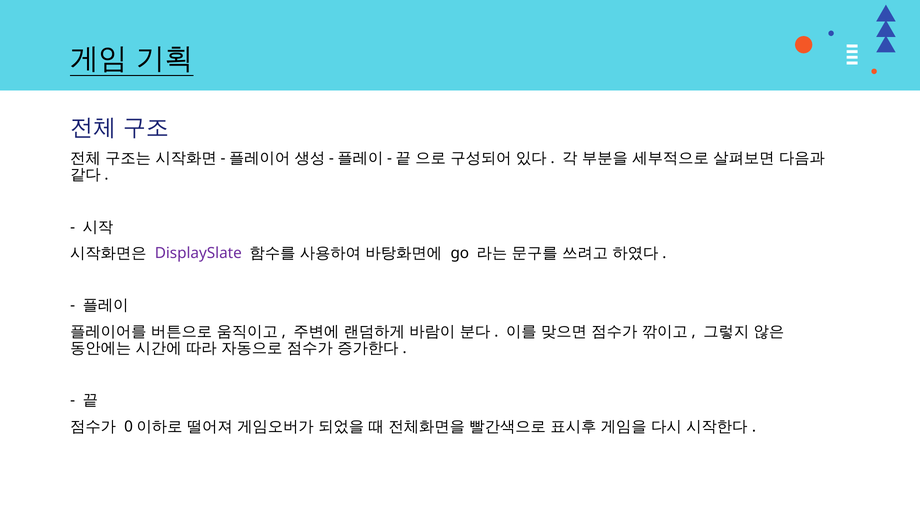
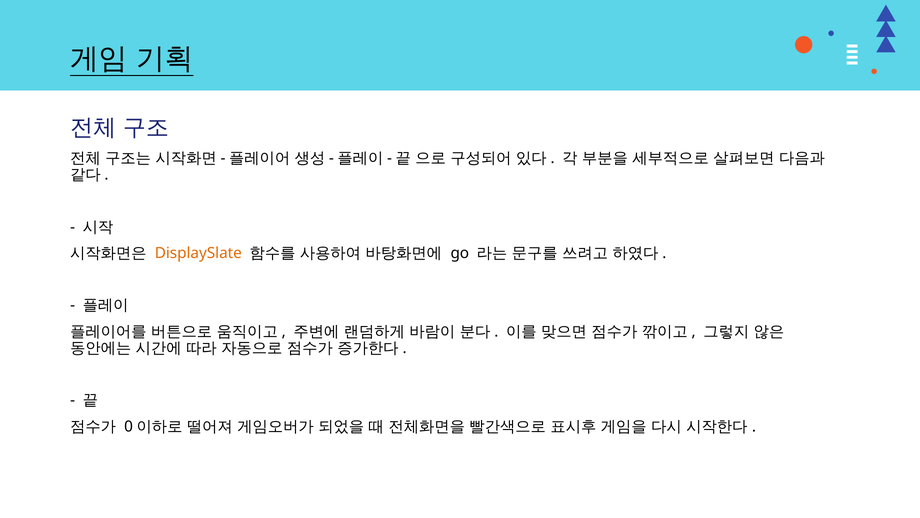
DisplaySlate colour: purple -> orange (198, 253)
